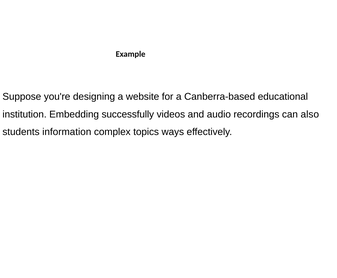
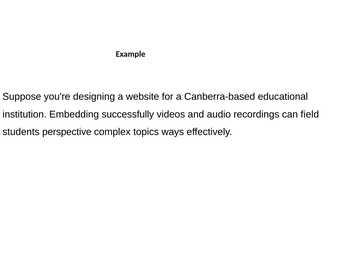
also: also -> field (310, 114)
information: information -> perspective (67, 132)
